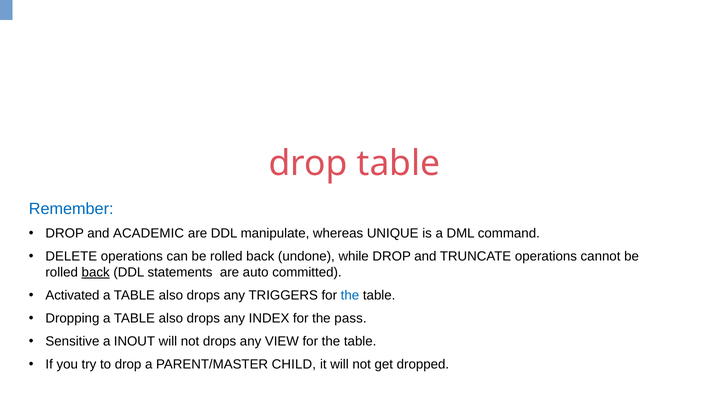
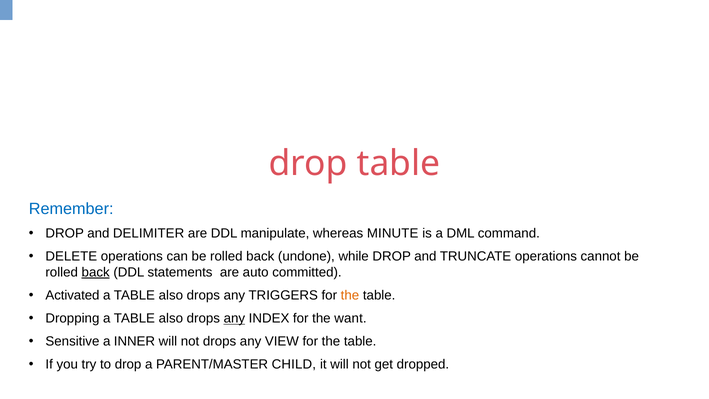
ACADEMIC: ACADEMIC -> DELIMITER (149, 233)
UNIQUE: UNIQUE -> MINUTE (393, 233)
the colour: blue -> orange (350, 295)
any underline: none -> present (234, 318)
pass: pass -> want (351, 318)
INOUT: INOUT -> INNER (134, 341)
